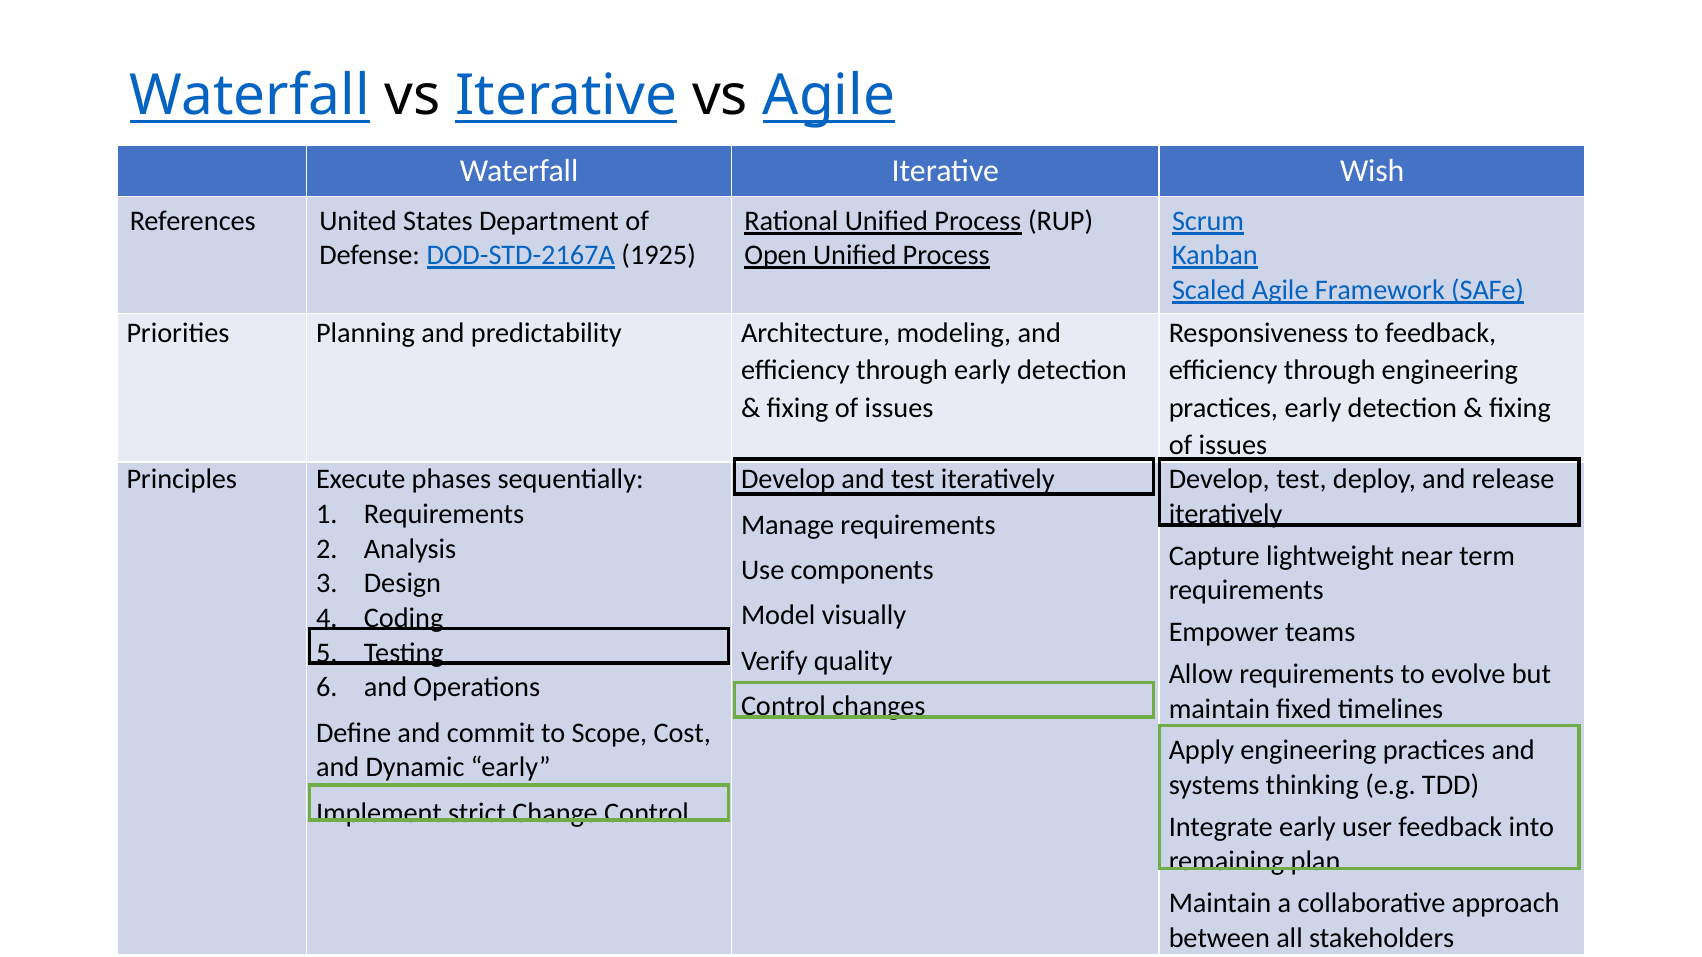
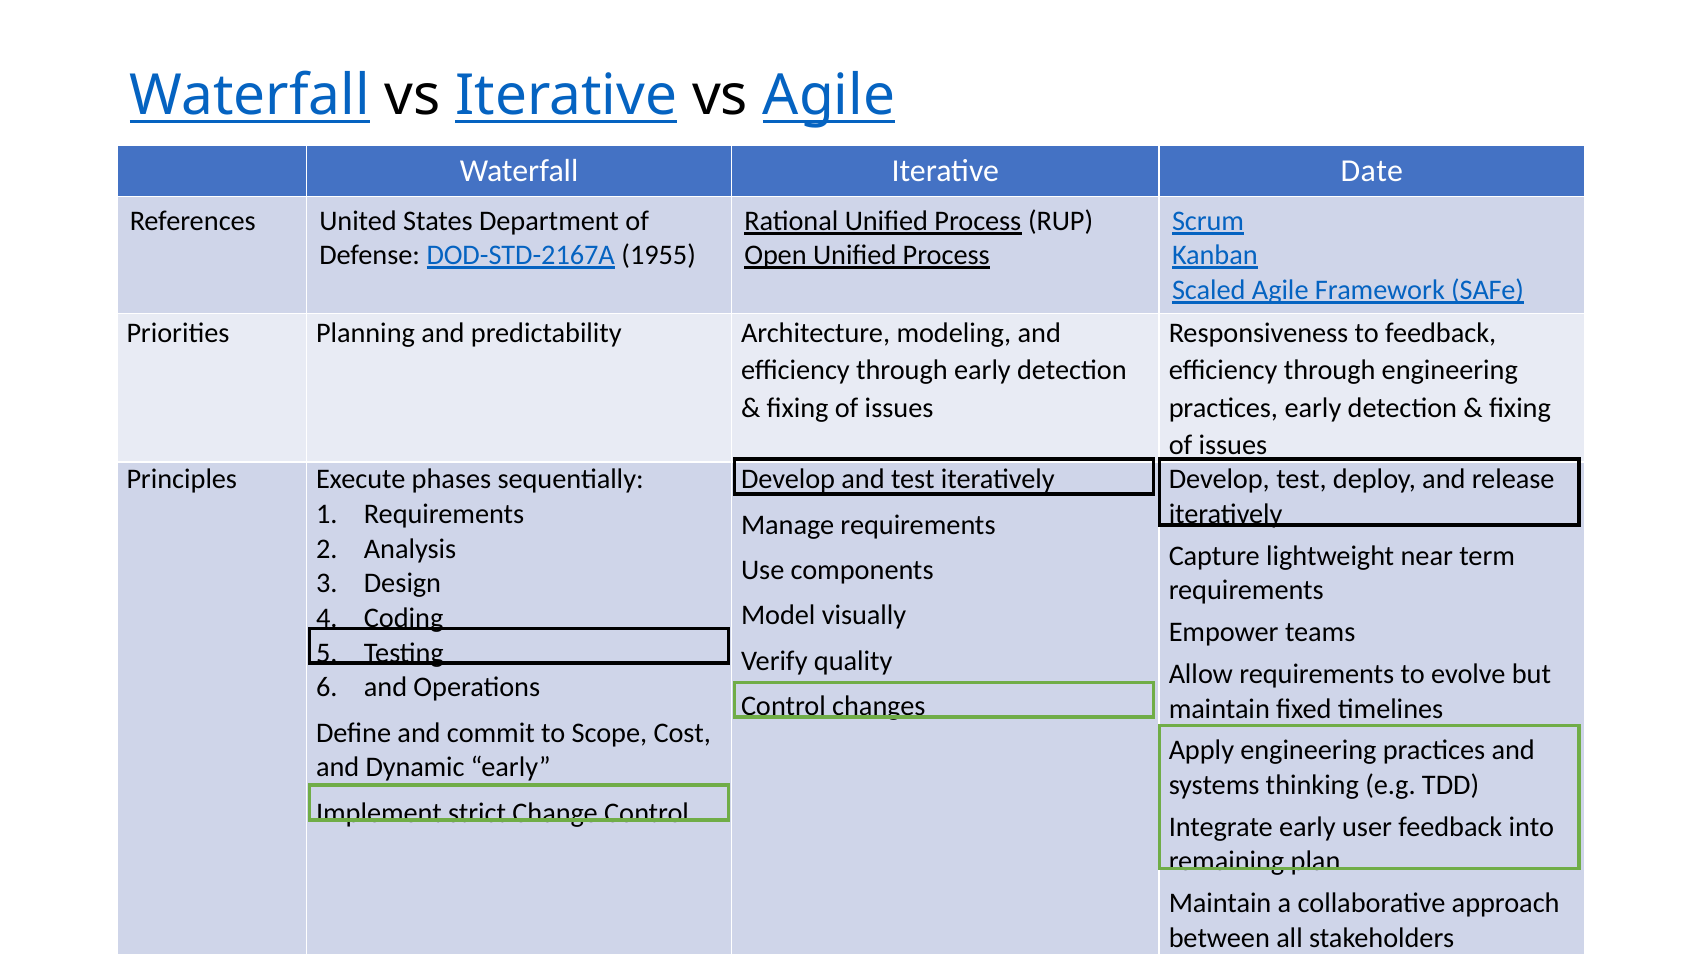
Wish: Wish -> Date (1372, 171)
1925: 1925 -> 1955 (659, 255)
